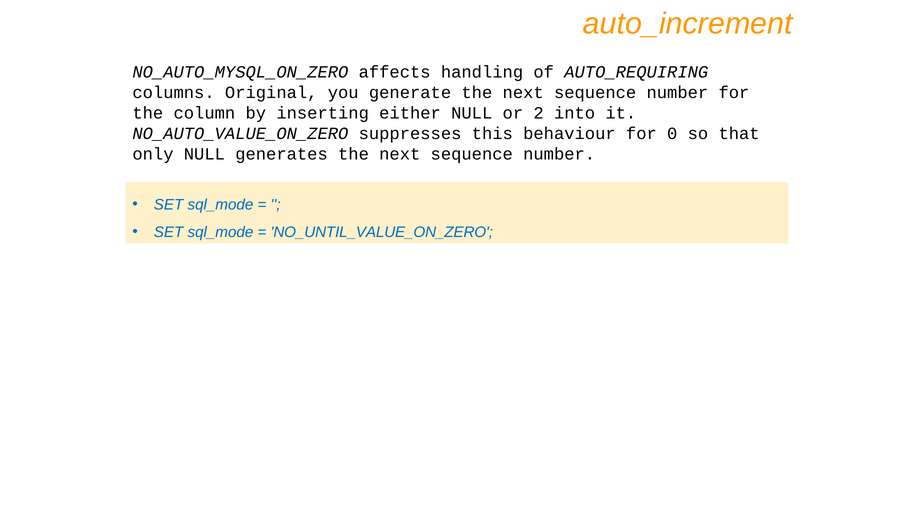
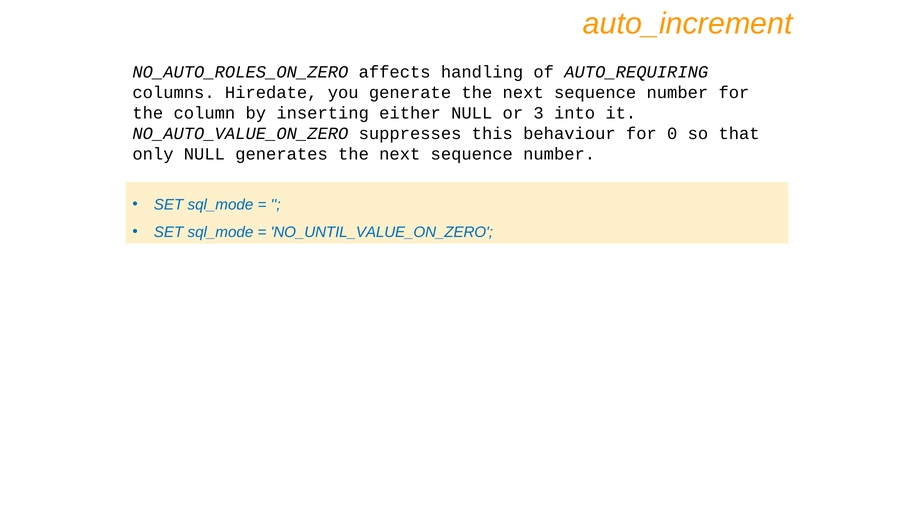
NO_AUTO_MYSQL_ON_ZERO: NO_AUTO_MYSQL_ON_ZERO -> NO_AUTO_ROLES_ON_ZERO (240, 72)
Original: Original -> Hiredate (271, 93)
2: 2 -> 3 (539, 113)
